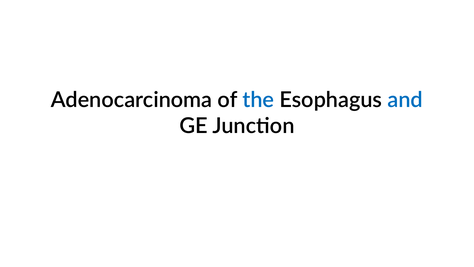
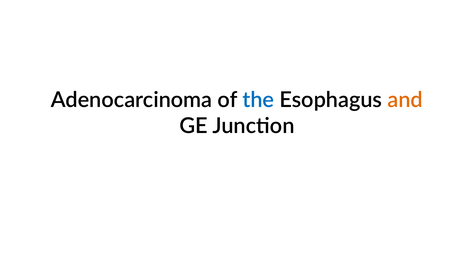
and colour: blue -> orange (405, 100)
